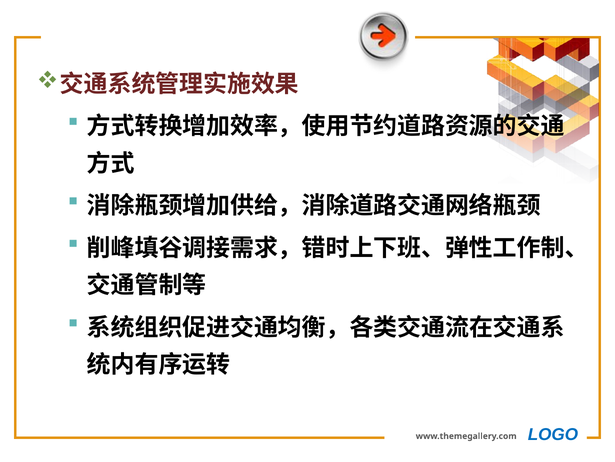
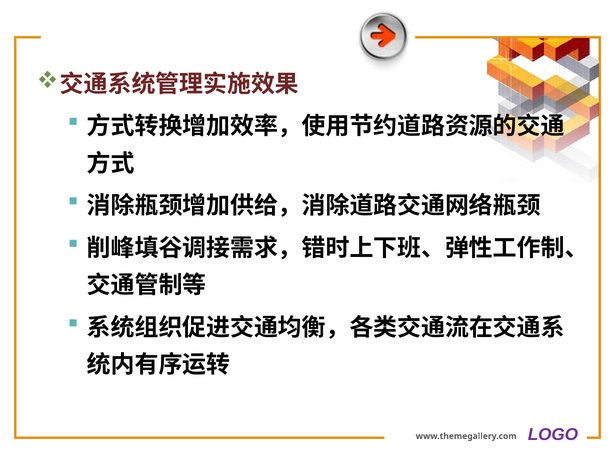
LOGO colour: blue -> purple (553, 434)
